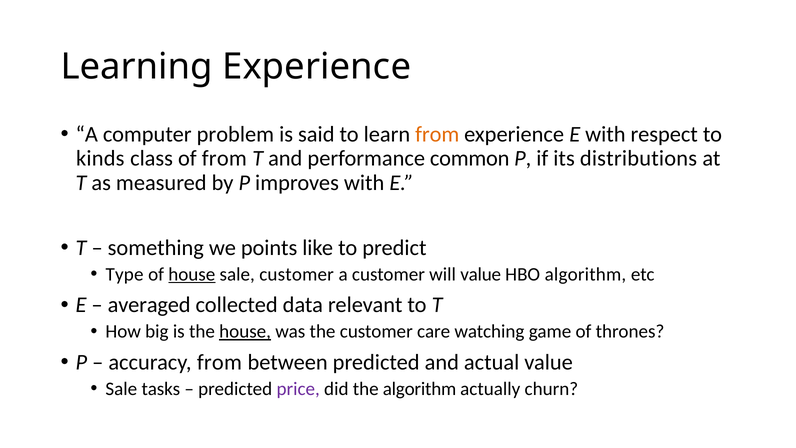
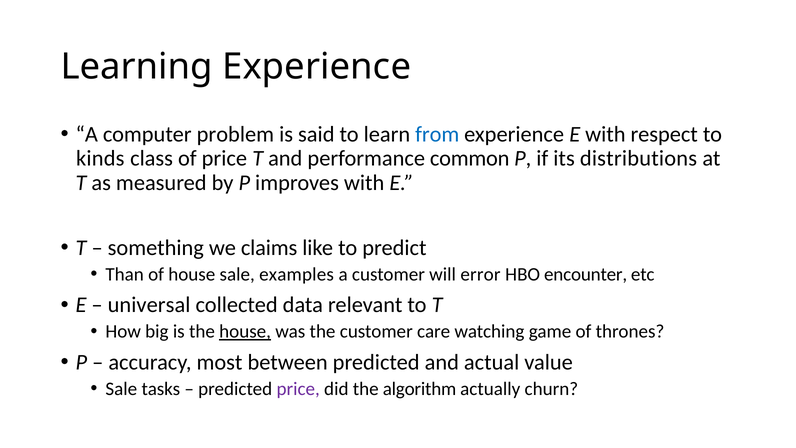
from colour: orange -> blue (437, 134)
of from: from -> price (224, 158)
points: points -> claims (269, 248)
Type: Type -> Than (125, 274)
house underline: present -> none (192, 274)
sale customer: customer -> examples (297, 274)
will value: value -> error (480, 274)
HBO algorithm: algorithm -> encounter (586, 274)
averaged: averaged -> universal (149, 305)
accuracy from: from -> most (219, 362)
